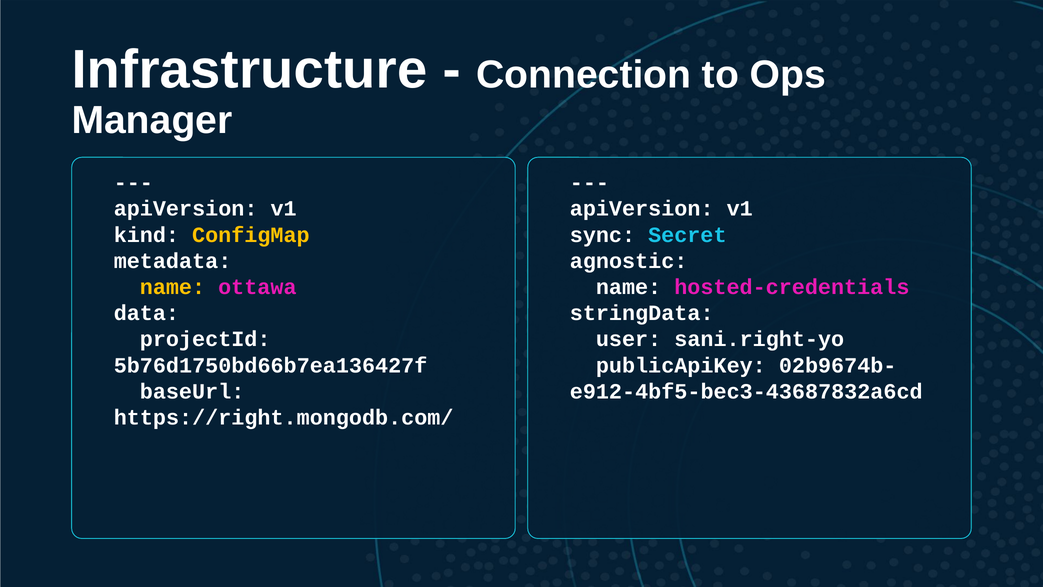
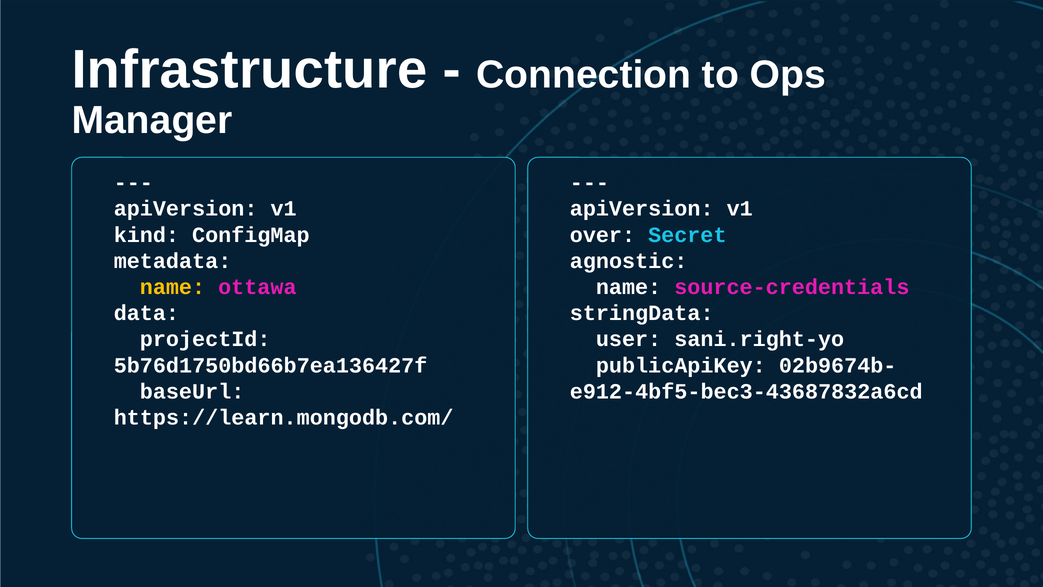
ConfigMap colour: yellow -> white (251, 235)
sync: sync -> over (602, 235)
hosted-credentials: hosted-credentials -> source-credentials (792, 287)
https://right.mongodb.com/: https://right.mongodb.com/ -> https://learn.mongodb.com/ (284, 417)
